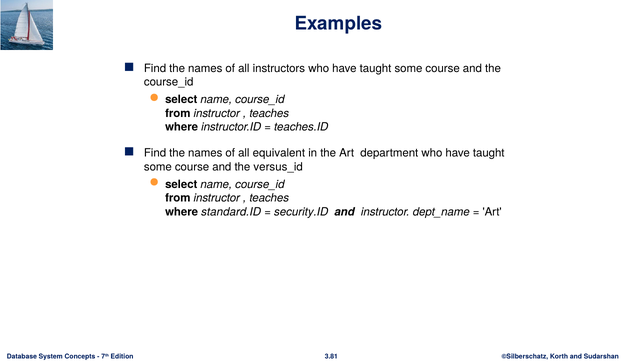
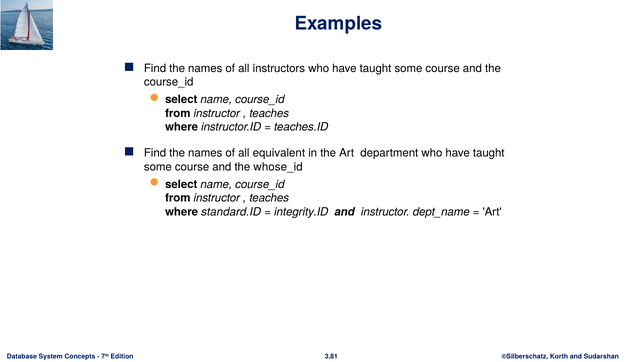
versus_id: versus_id -> whose_id (278, 167)
security.ID: security.ID -> integrity.ID (301, 212)
